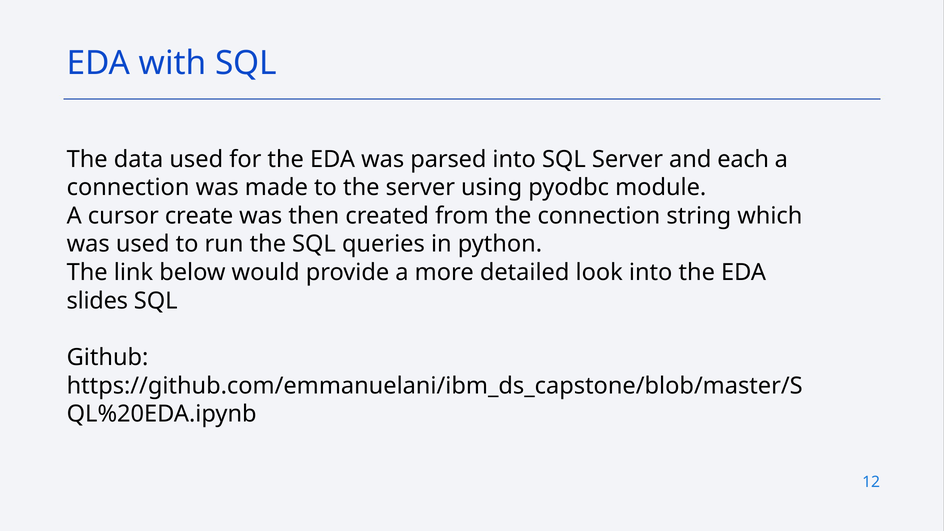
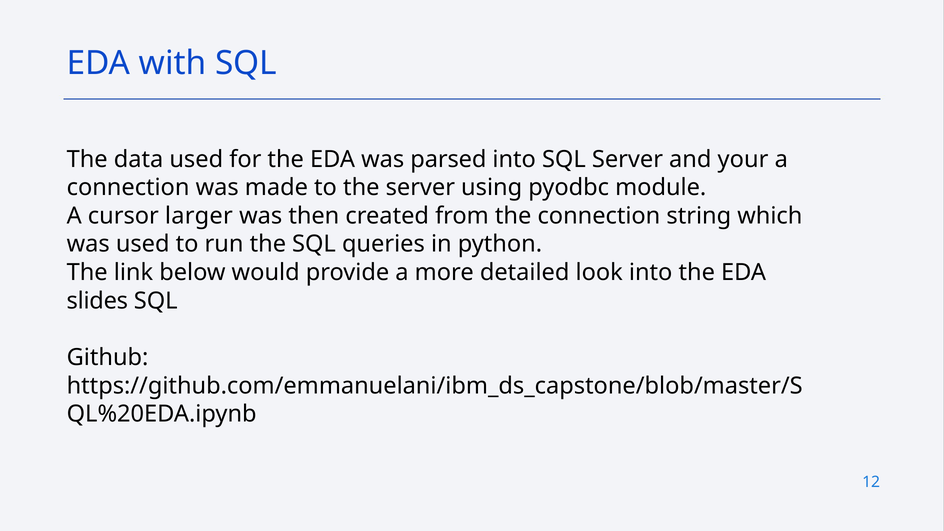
each: each -> your (743, 159)
create: create -> larger (199, 216)
